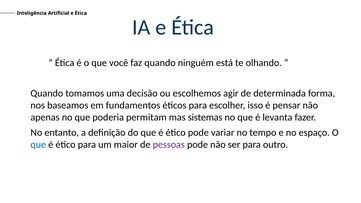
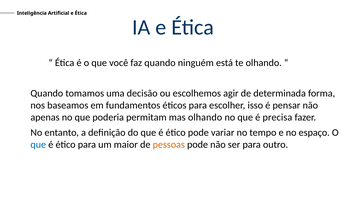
mas sistemas: sistemas -> olhando (205, 117)
levanta: levanta -> precisa (277, 117)
pessoas colour: purple -> orange (169, 145)
